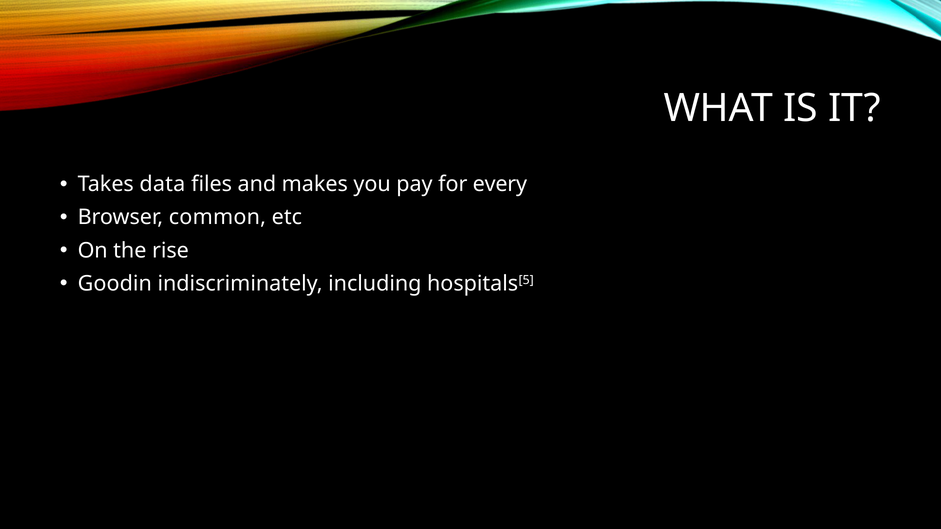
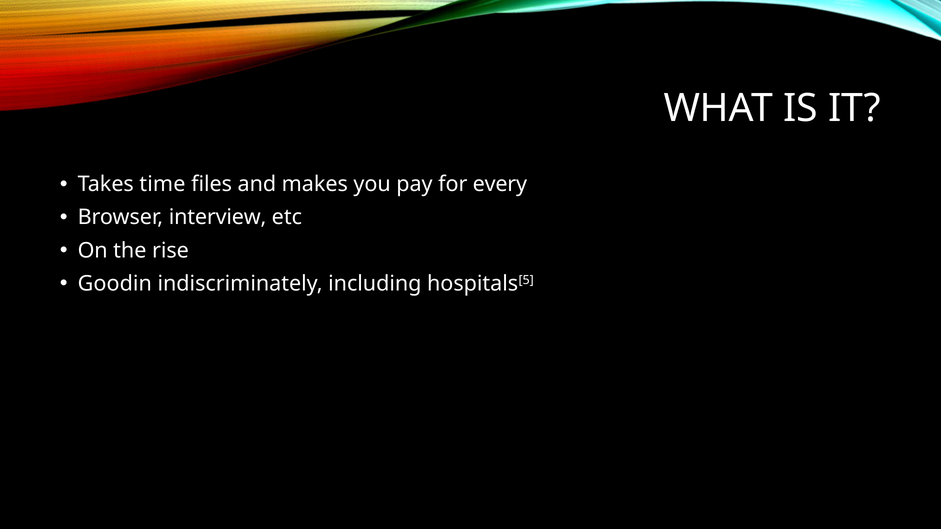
data: data -> time (162, 184)
common: common -> interview (218, 218)
